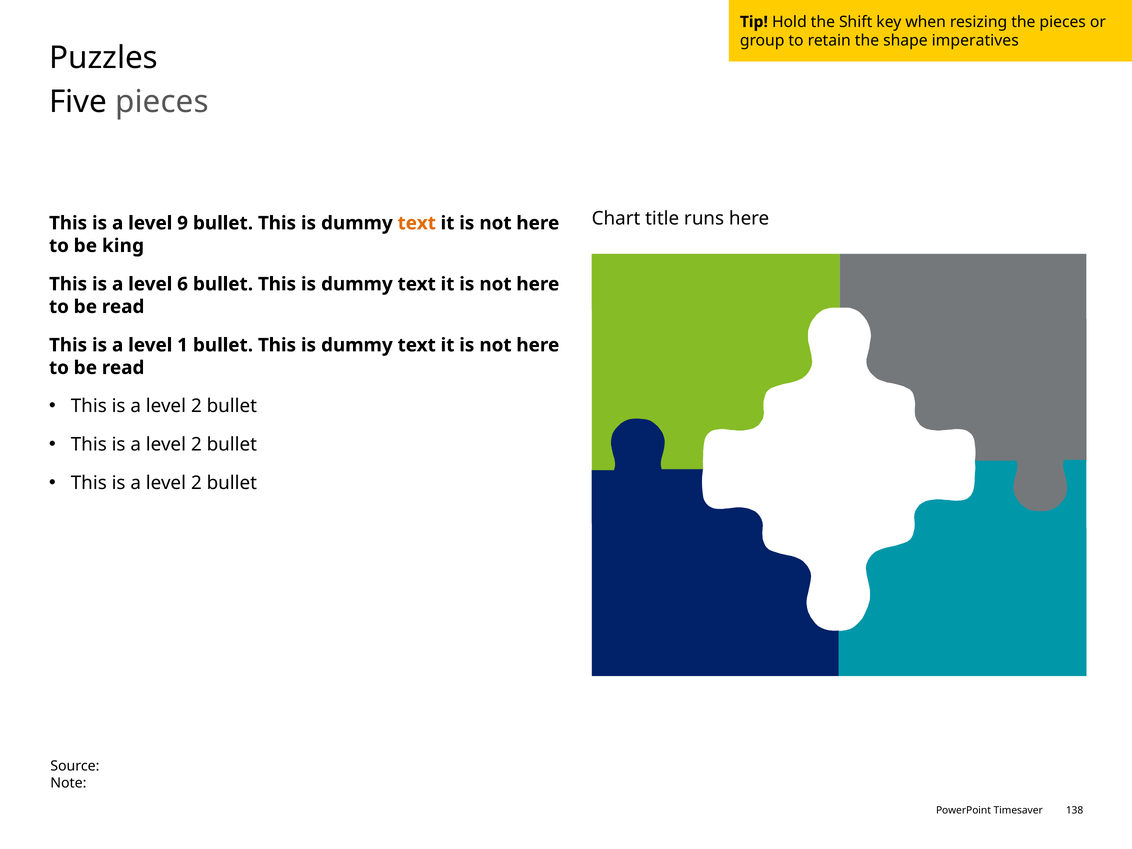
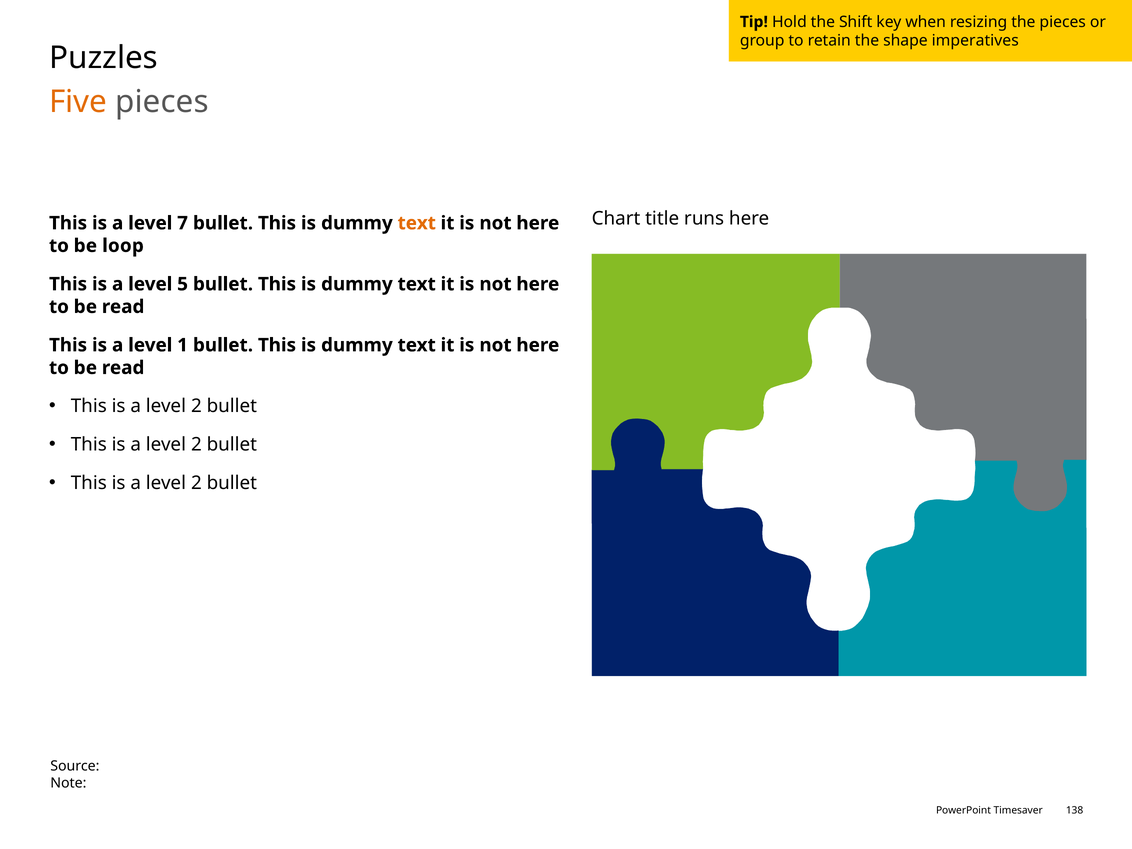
Five colour: black -> orange (78, 102)
9: 9 -> 7 (183, 223)
king: king -> loop (123, 246)
6: 6 -> 5 (183, 284)
